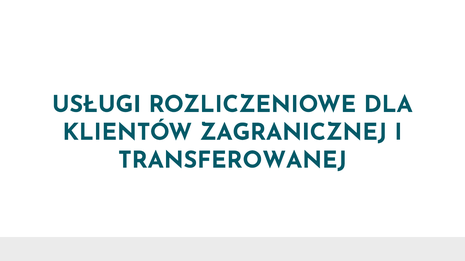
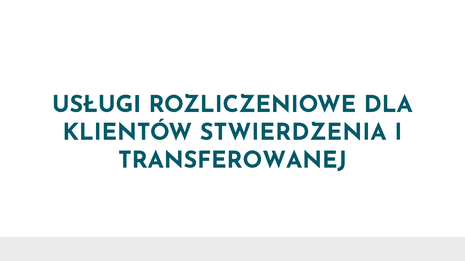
ZAGRANICZNEJ: ZAGRANICZNEJ -> STWIERDZENIA (293, 132)
